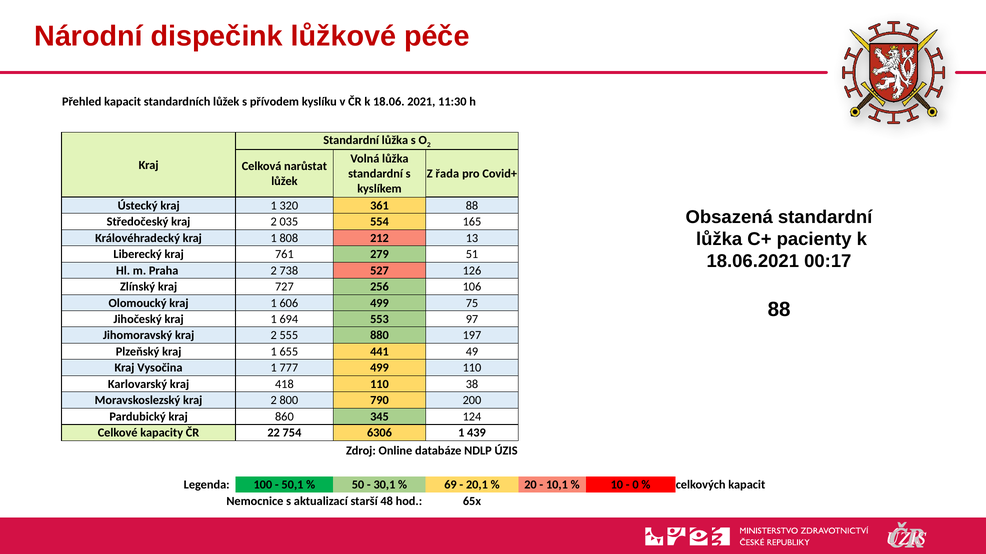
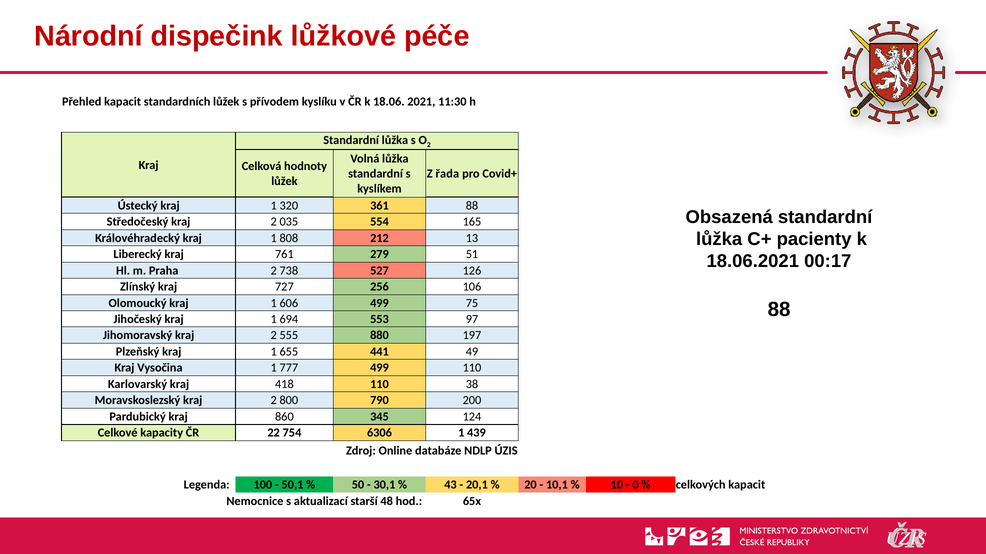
narůstat: narůstat -> hodnoty (306, 166)
69: 69 -> 43 (450, 485)
